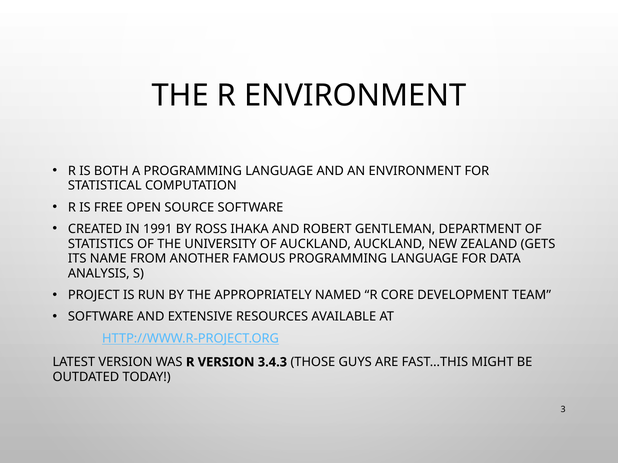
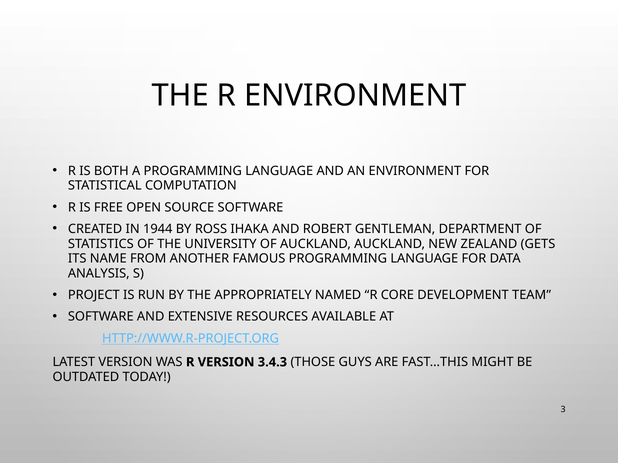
1991: 1991 -> 1944 (158, 229)
